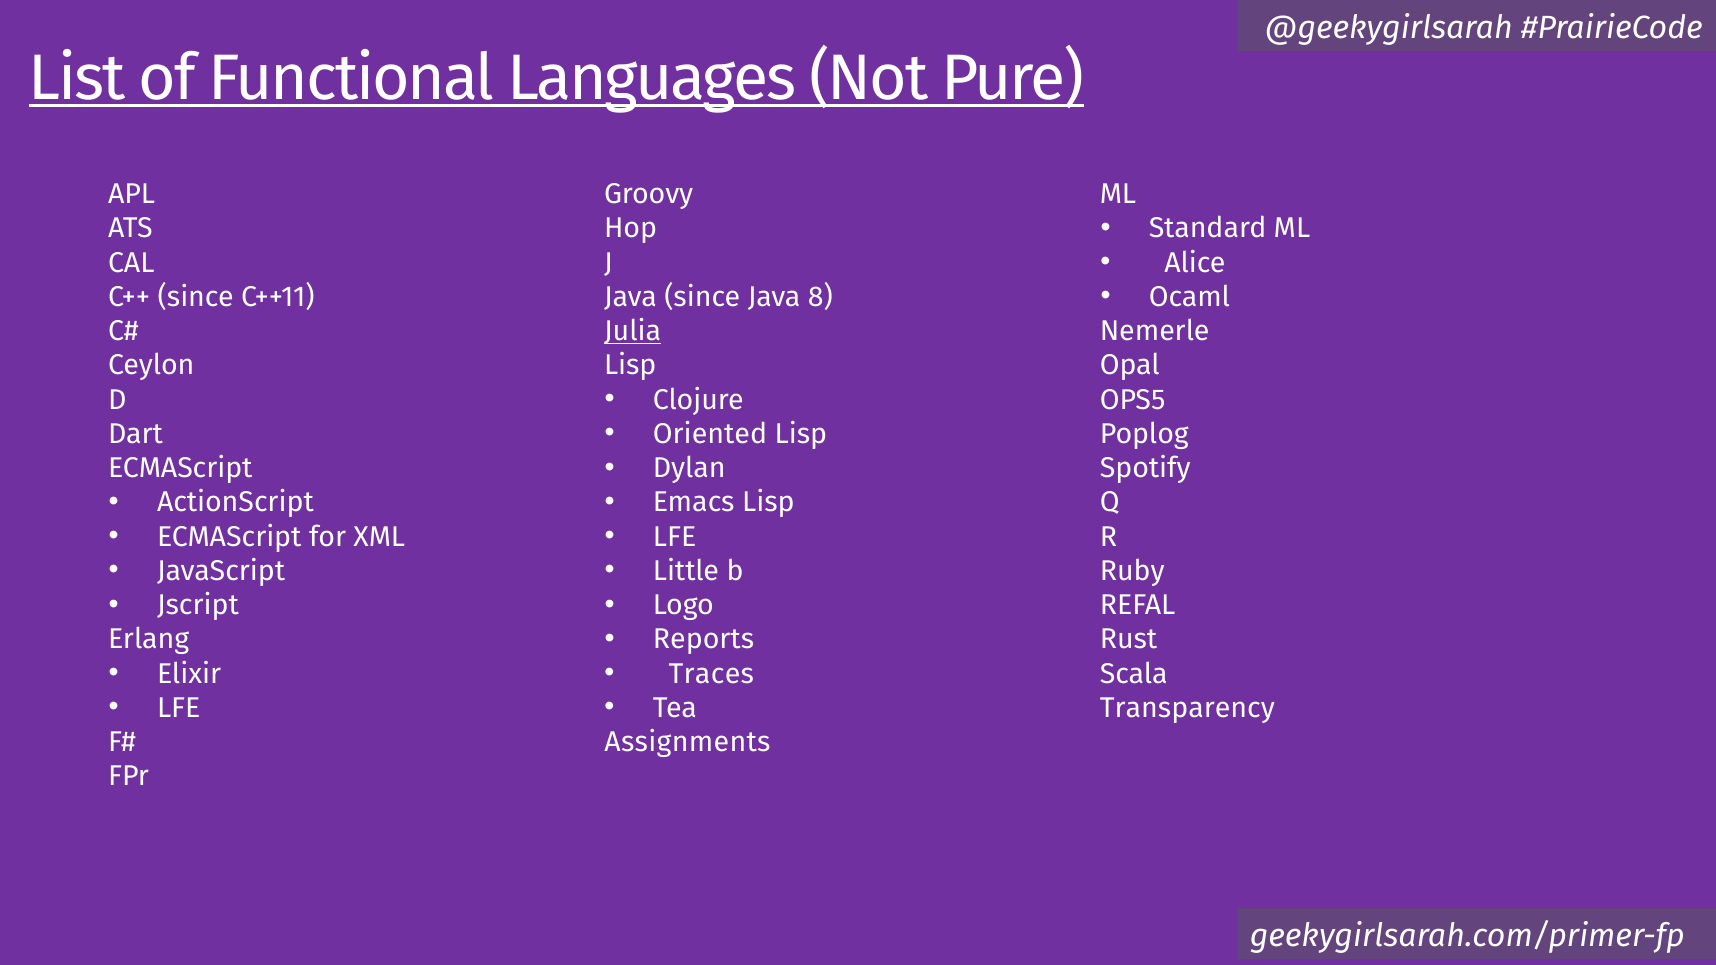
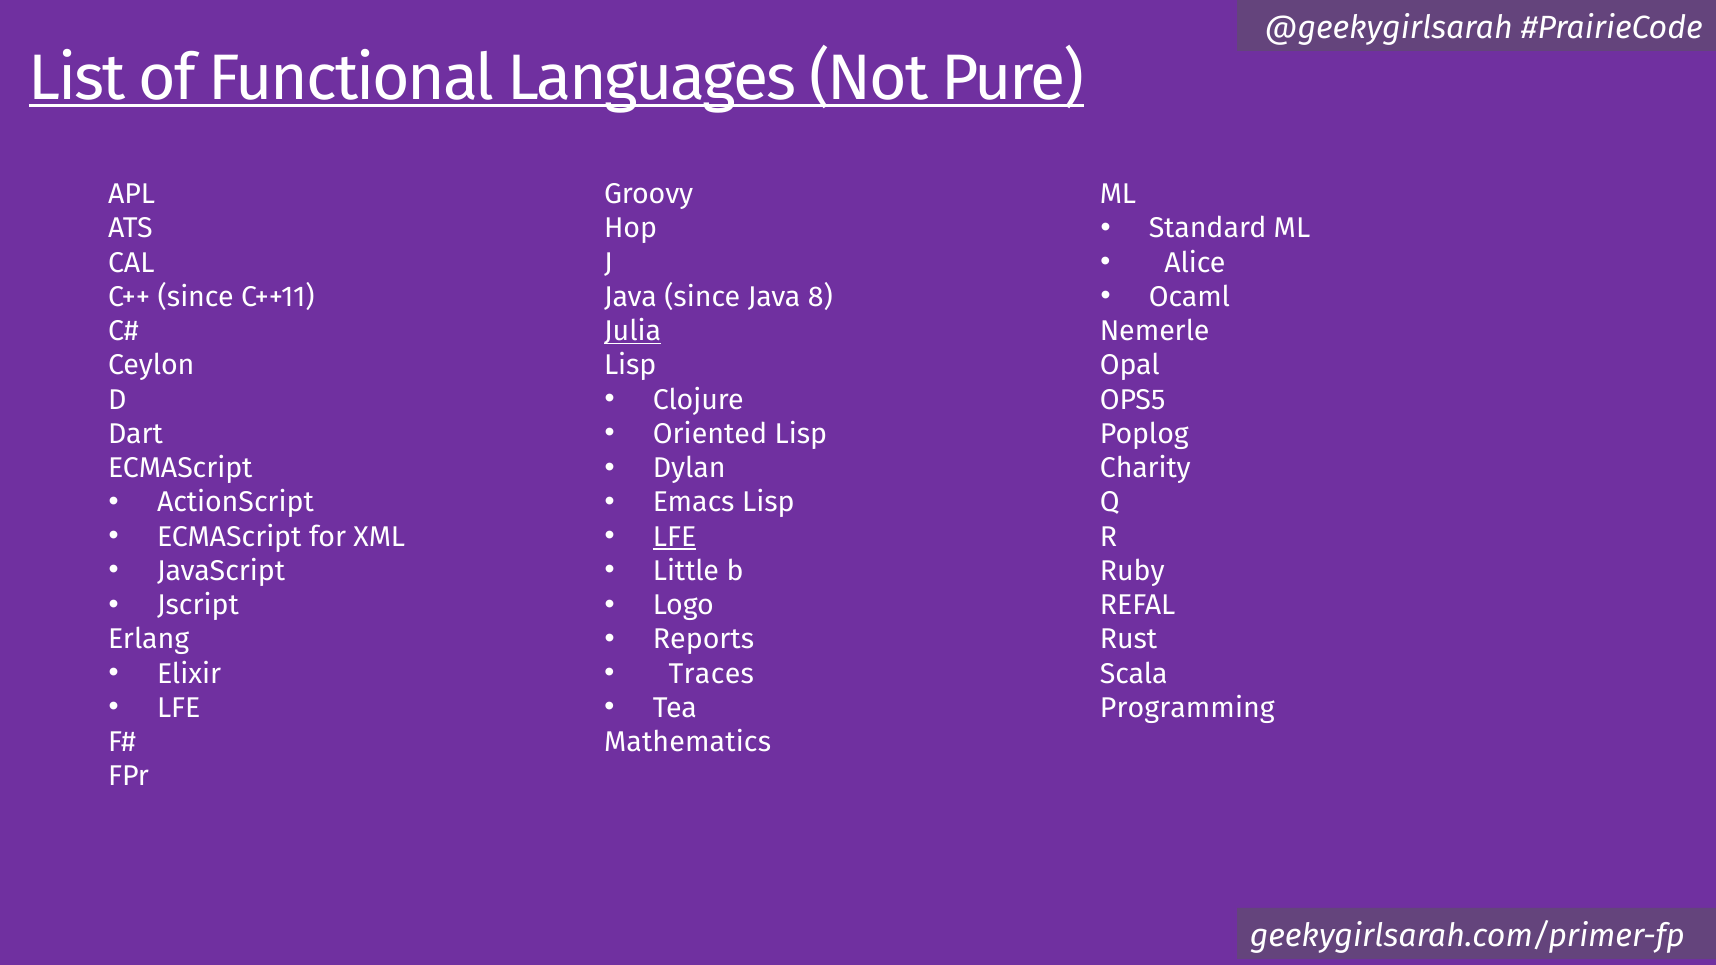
Spotify: Spotify -> Charity (1145, 468)
LFE underline: none -> present (675, 537)
Transparency: Transparency -> Programming (1187, 708)
Assignments: Assignments -> Mathematics (688, 742)
